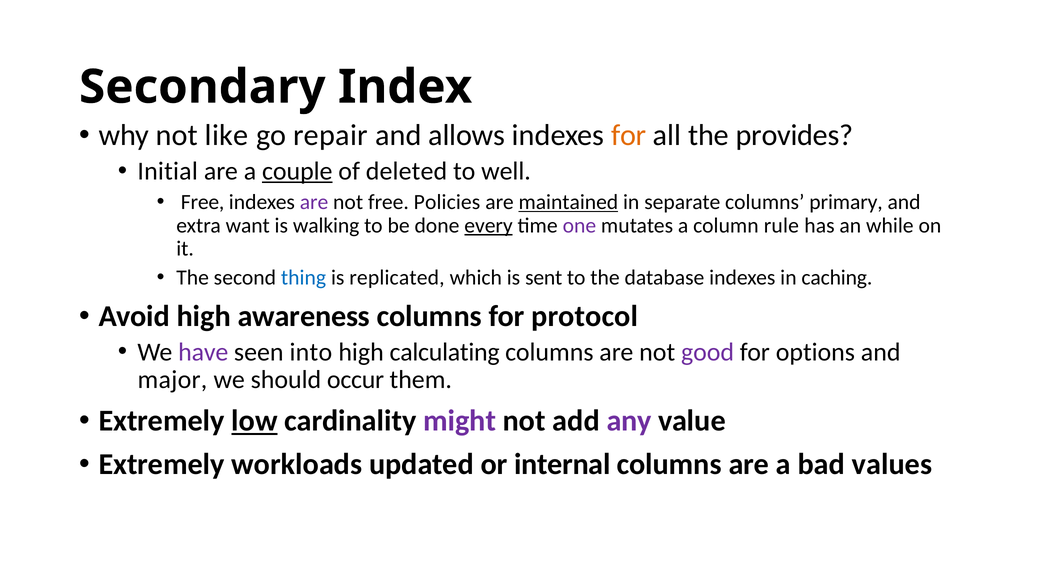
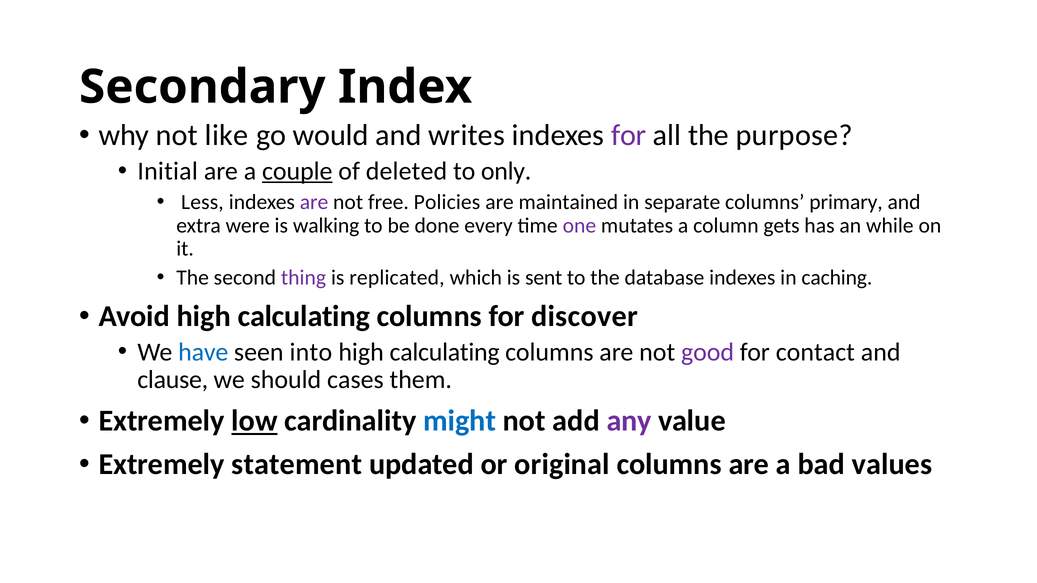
repair: repair -> would (331, 135)
allows: allows -> writes (467, 135)
for colour: orange -> purple (629, 135)
provides: provides -> purpose (794, 135)
well: well -> only (506, 171)
Free: Free -> Less (202, 202)
maintained underline: present -> none (568, 202)
want: want -> were (248, 226)
every underline: present -> none (489, 226)
rule: rule -> gets (782, 226)
thing colour: blue -> purple (304, 278)
Avoid high awareness: awareness -> calculating (304, 316)
protocol: protocol -> discover (585, 316)
have colour: purple -> blue (203, 352)
options: options -> contact (815, 352)
major: major -> clause (173, 380)
occur: occur -> cases (355, 380)
might colour: purple -> blue (460, 421)
workloads: workloads -> statement (297, 465)
internal: internal -> original (562, 465)
